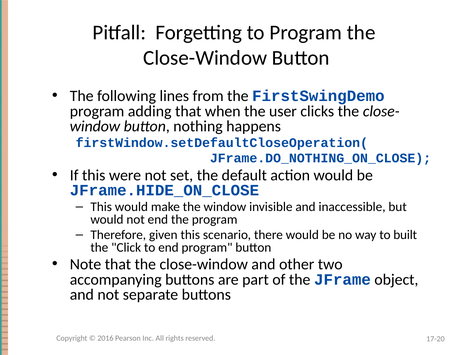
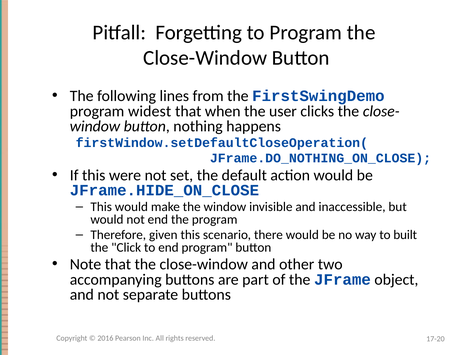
adding: adding -> widest (150, 111)
